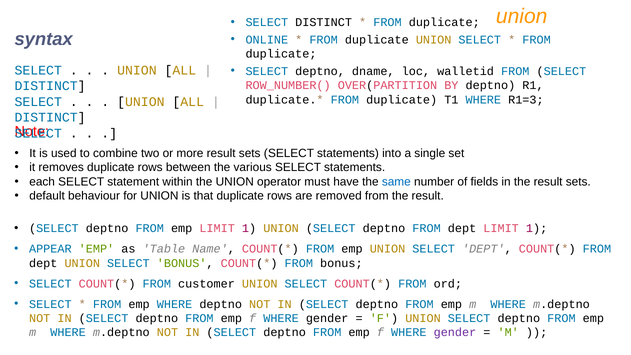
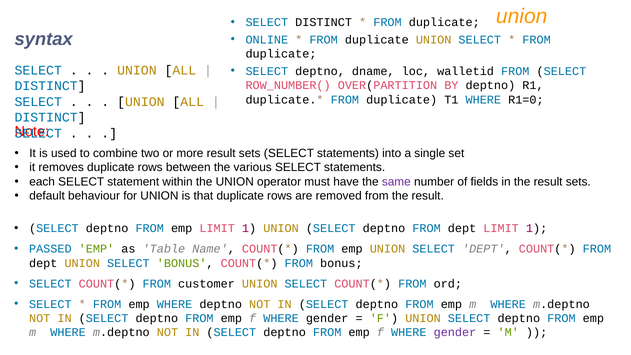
R1=3: R1=3 -> R1=0 (526, 100)
same colour: blue -> purple (396, 182)
APPEAR: APPEAR -> PASSED (50, 249)
